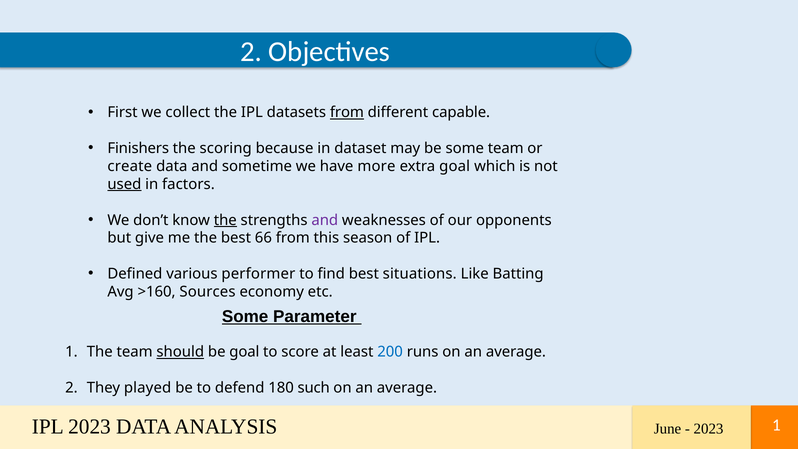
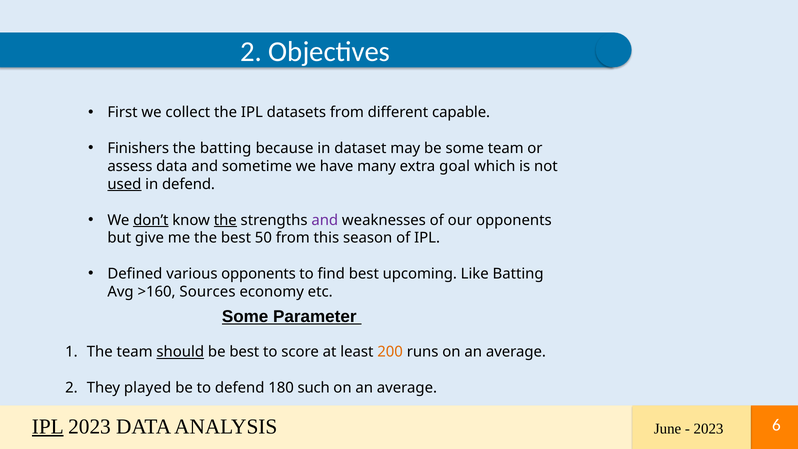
from underline: present -> none (347, 112)
the scoring: scoring -> batting (226, 148)
create: create -> assess (130, 166)
more: more -> many (377, 166)
in factors: factors -> defend (189, 184)
don’t underline: none -> present (151, 220)
66: 66 -> 50 (263, 238)
various performer: performer -> opponents (259, 274)
situations: situations -> upcoming (420, 274)
be goal: goal -> best (244, 352)
200 colour: blue -> orange (390, 352)
IPL underline: none -> present (48, 426)
2023 1: 1 -> 6 (776, 425)
